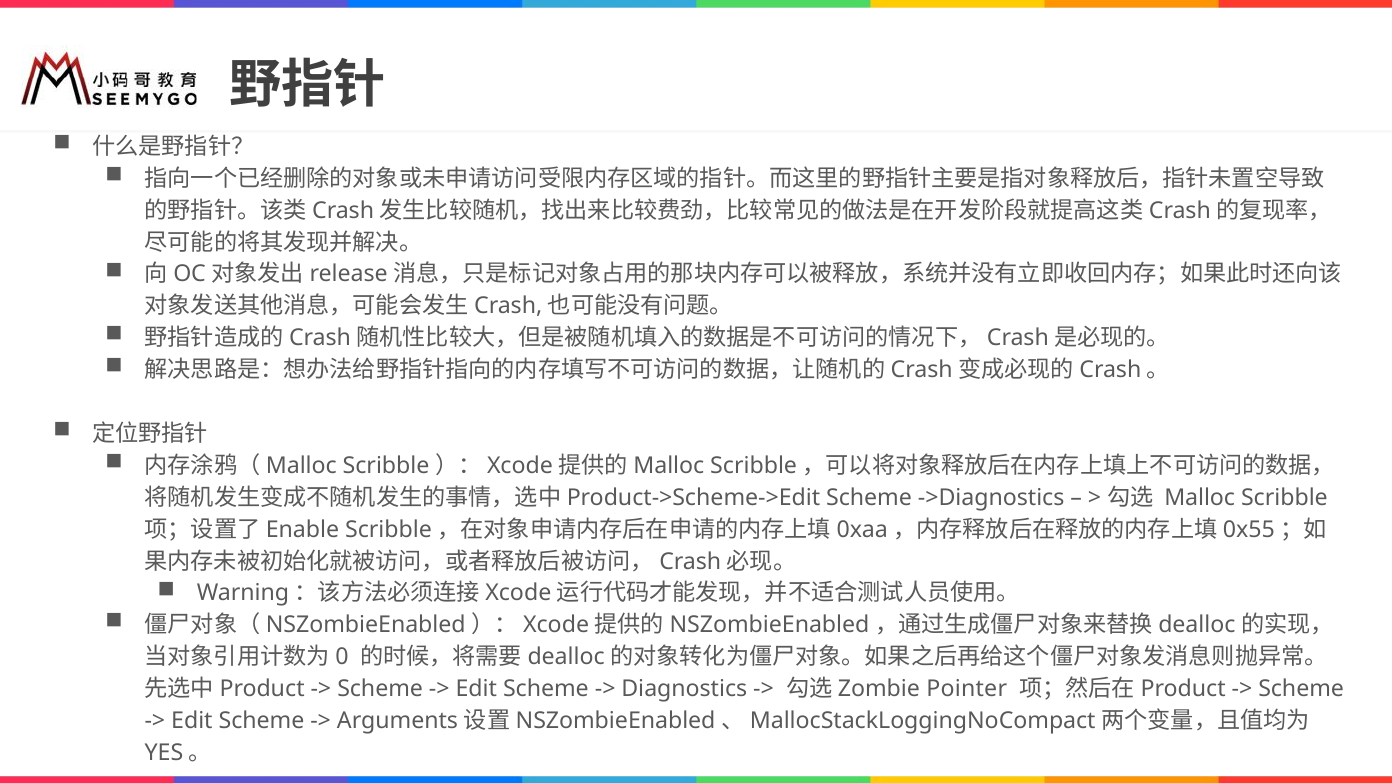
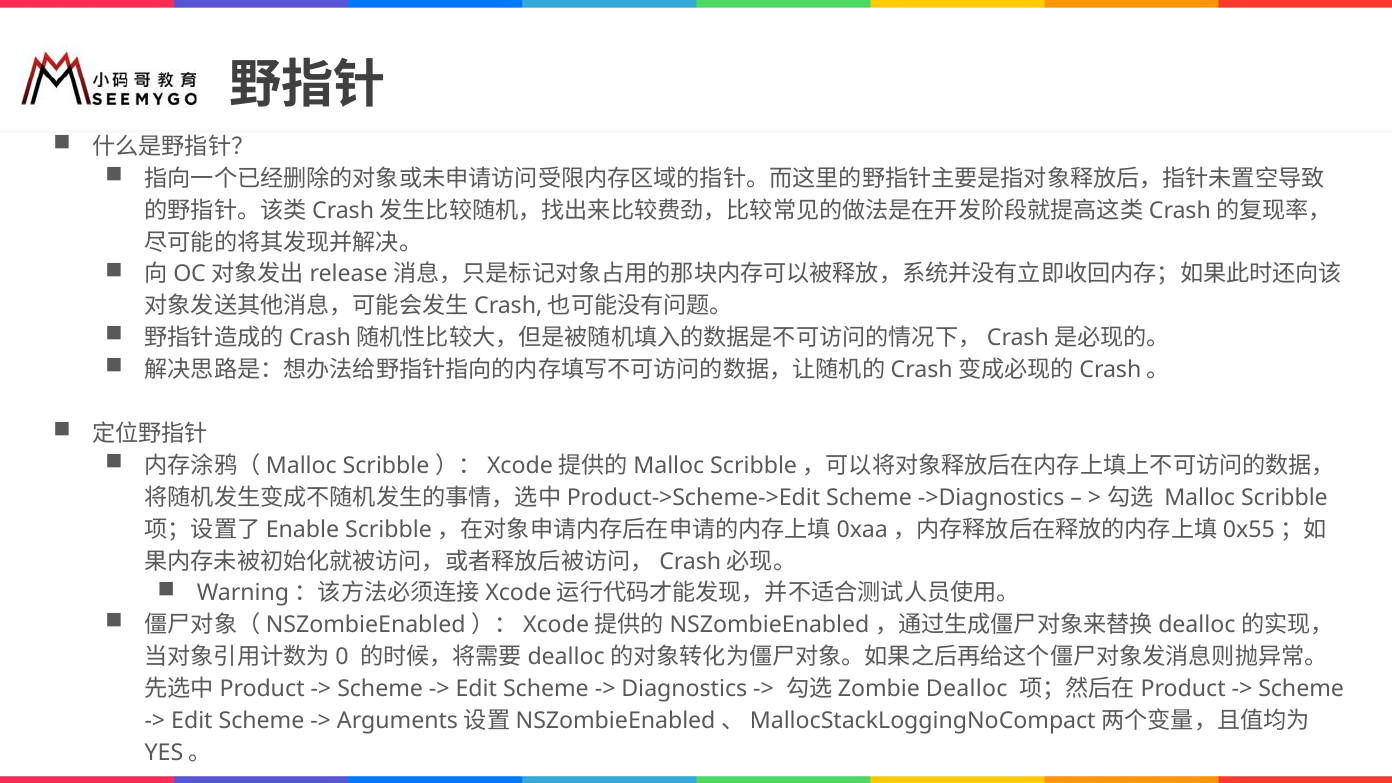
Pointer: Pointer -> Dealloc (967, 689)
